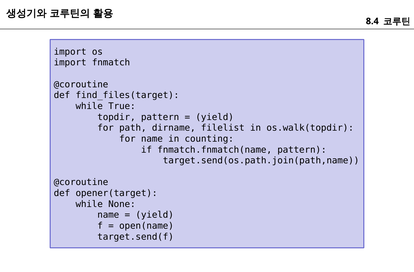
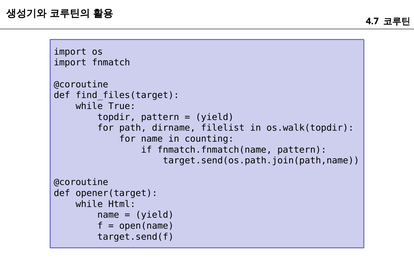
8.4: 8.4 -> 4.7 (372, 21)
None: None -> Html (122, 204)
